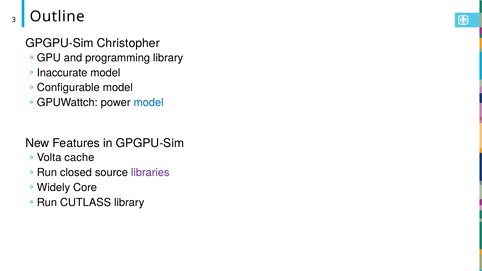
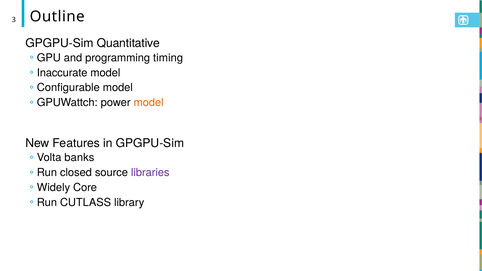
Christopher: Christopher -> Quantitative (128, 43)
programming library: library -> timing (168, 58)
model colour: blue -> orange (149, 103)
cache: cache -> banks (79, 158)
